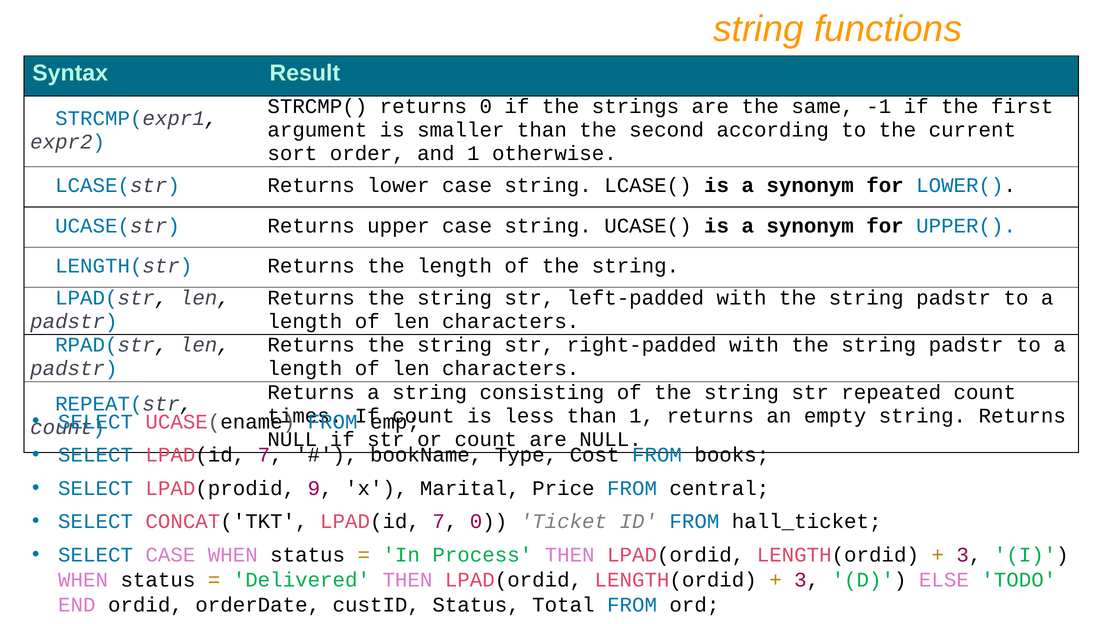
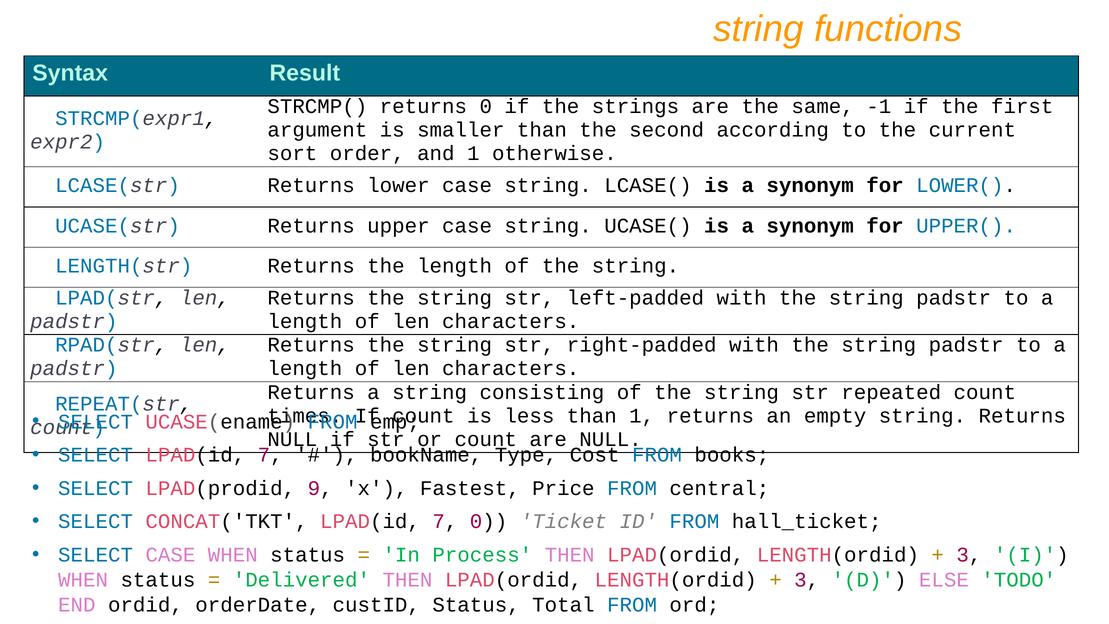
Marital: Marital -> Fastest (470, 488)
